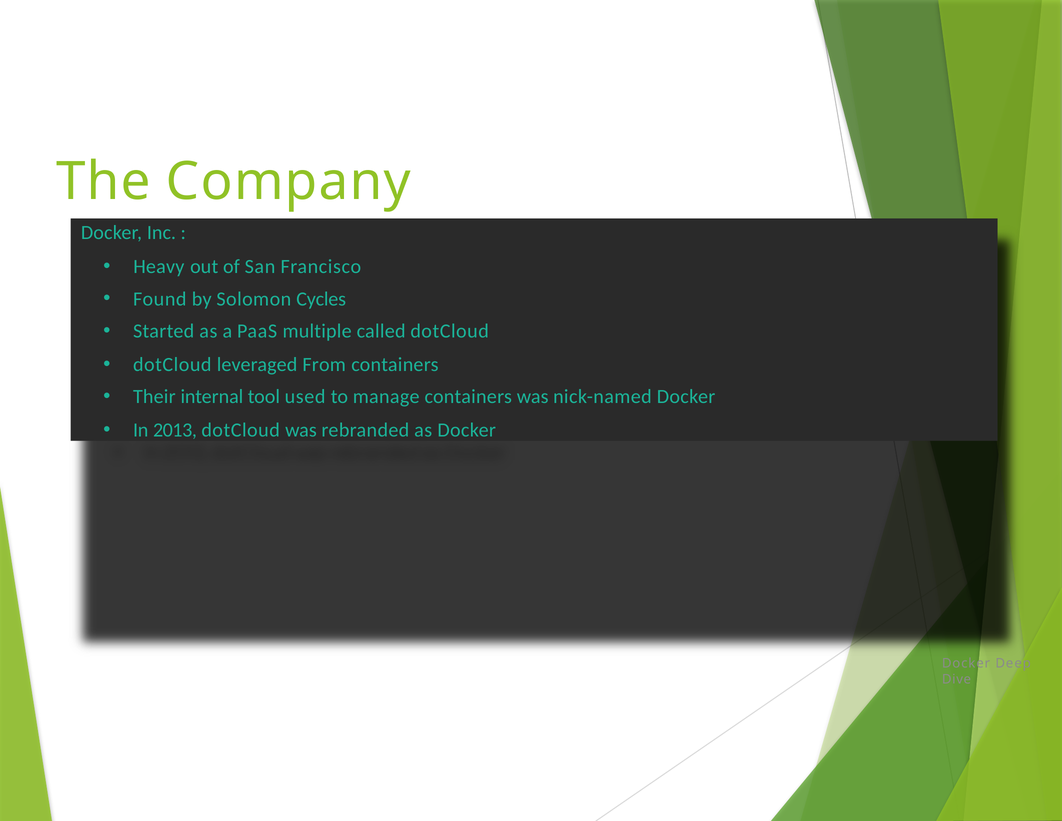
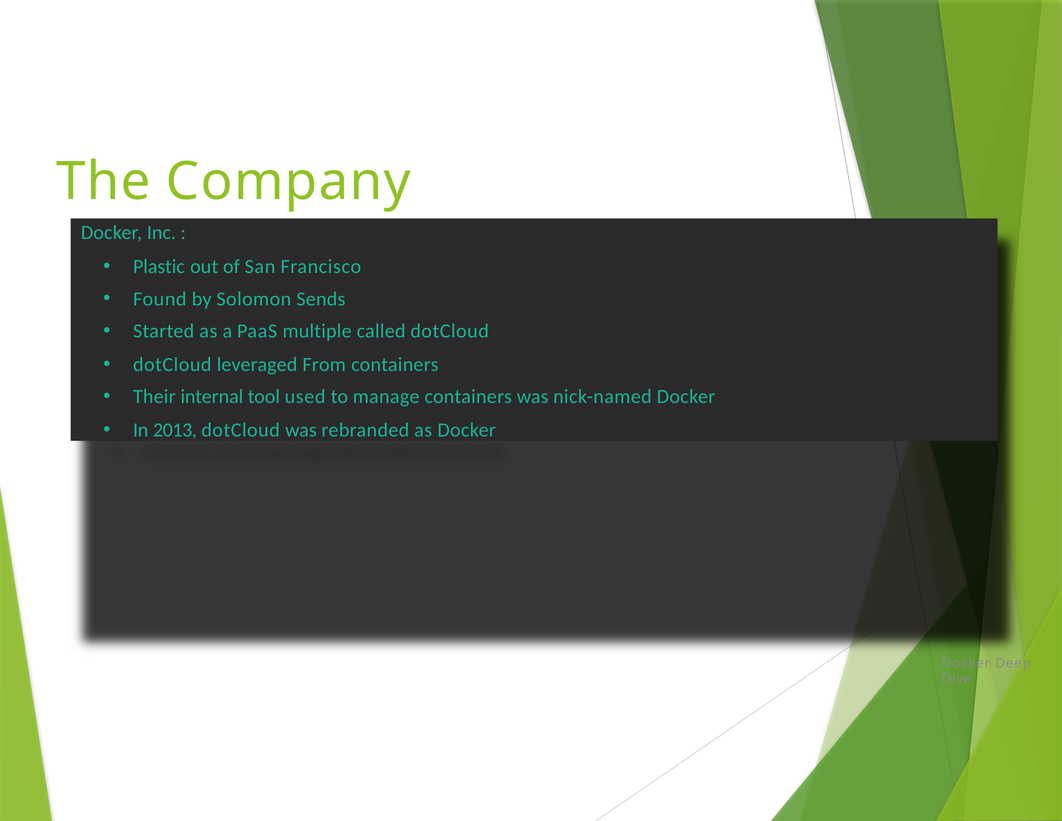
Heavy: Heavy -> Plastic (159, 267)
Cycles: Cycles -> Sends (321, 299)
